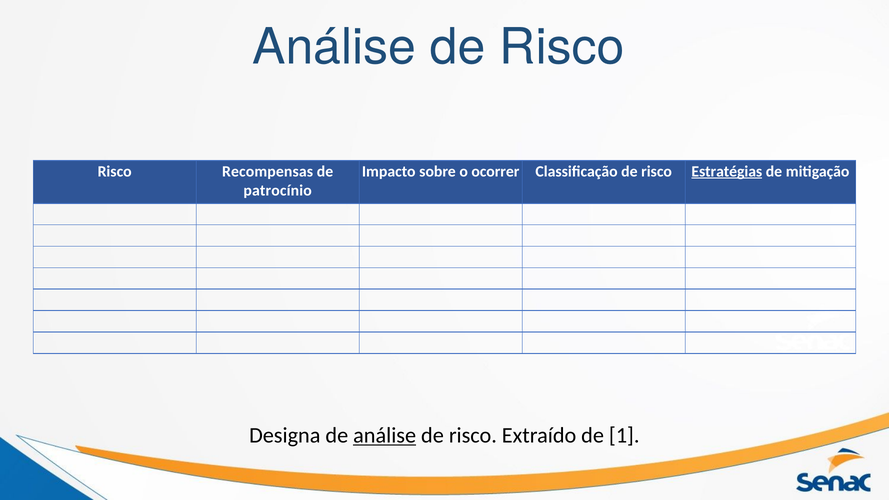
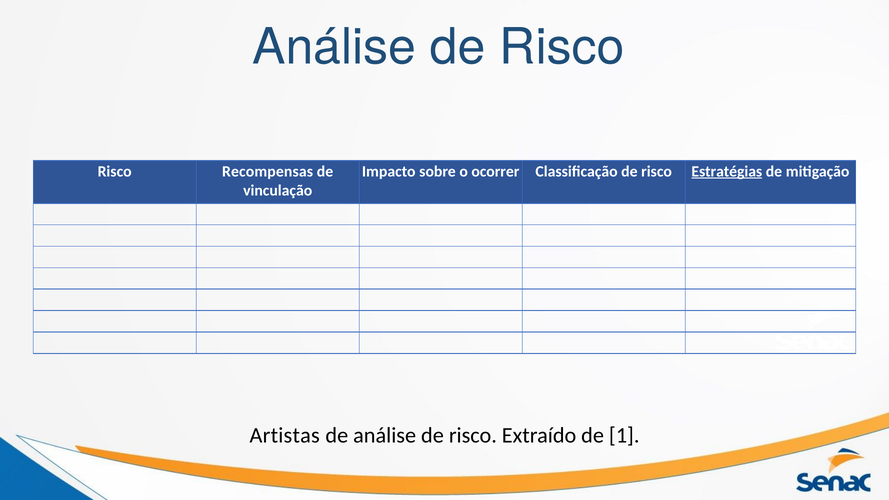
patrocínio: patrocínio -> vinculação (278, 191)
Designa: Designa -> Artistas (285, 436)
análise underline: present -> none (385, 436)
